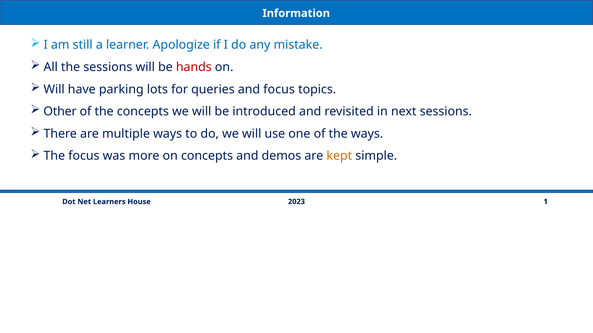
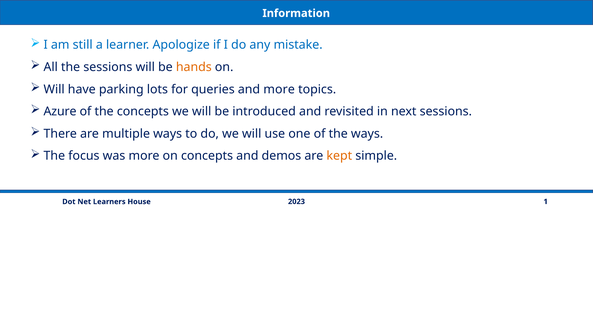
hands colour: red -> orange (194, 67)
and focus: focus -> more (279, 89)
Other: Other -> Azure (60, 112)
